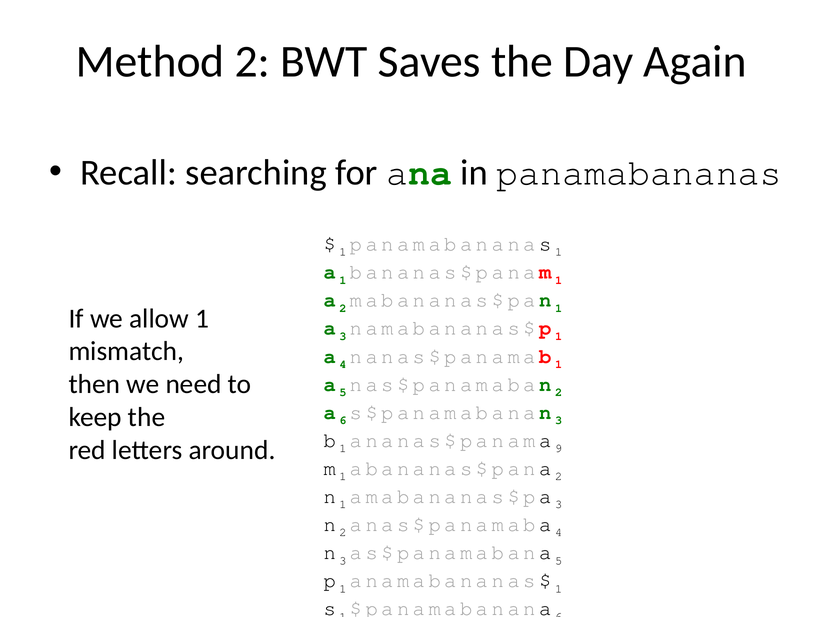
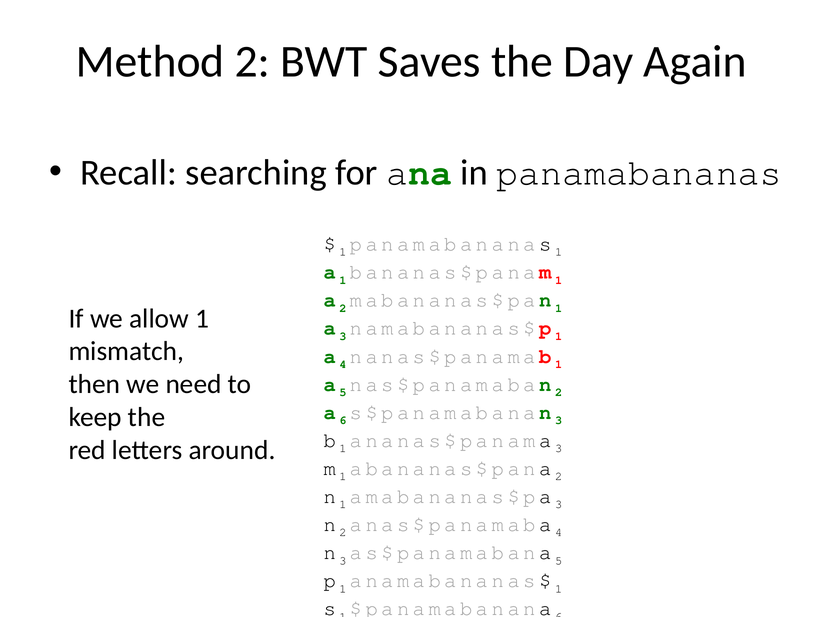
9: 9 -> 3 (559, 449)
